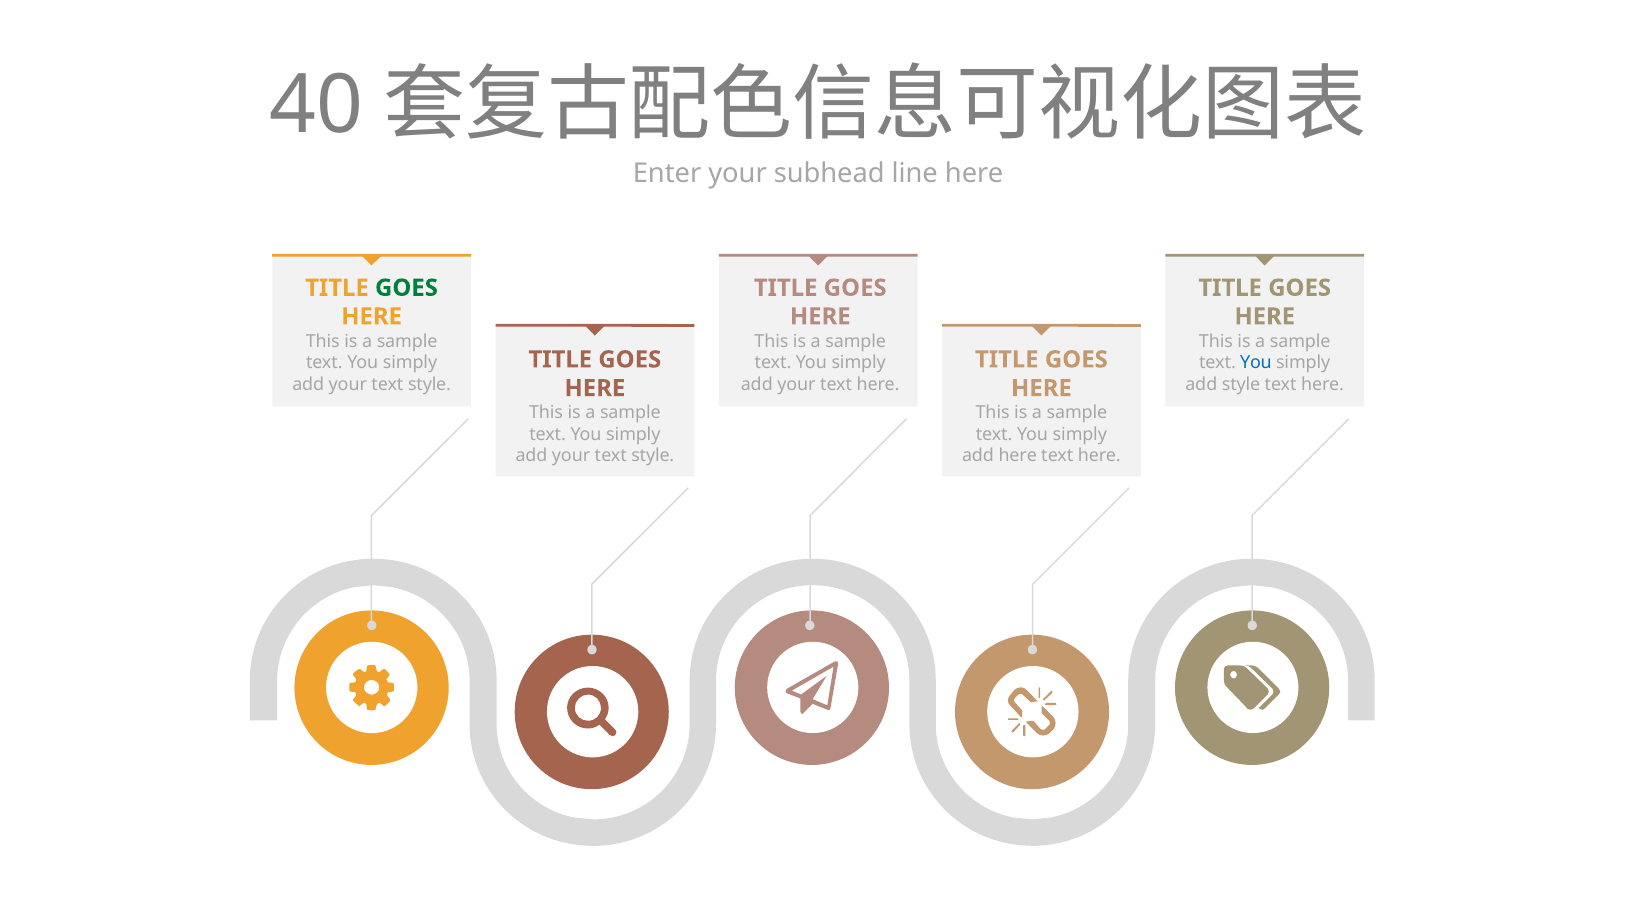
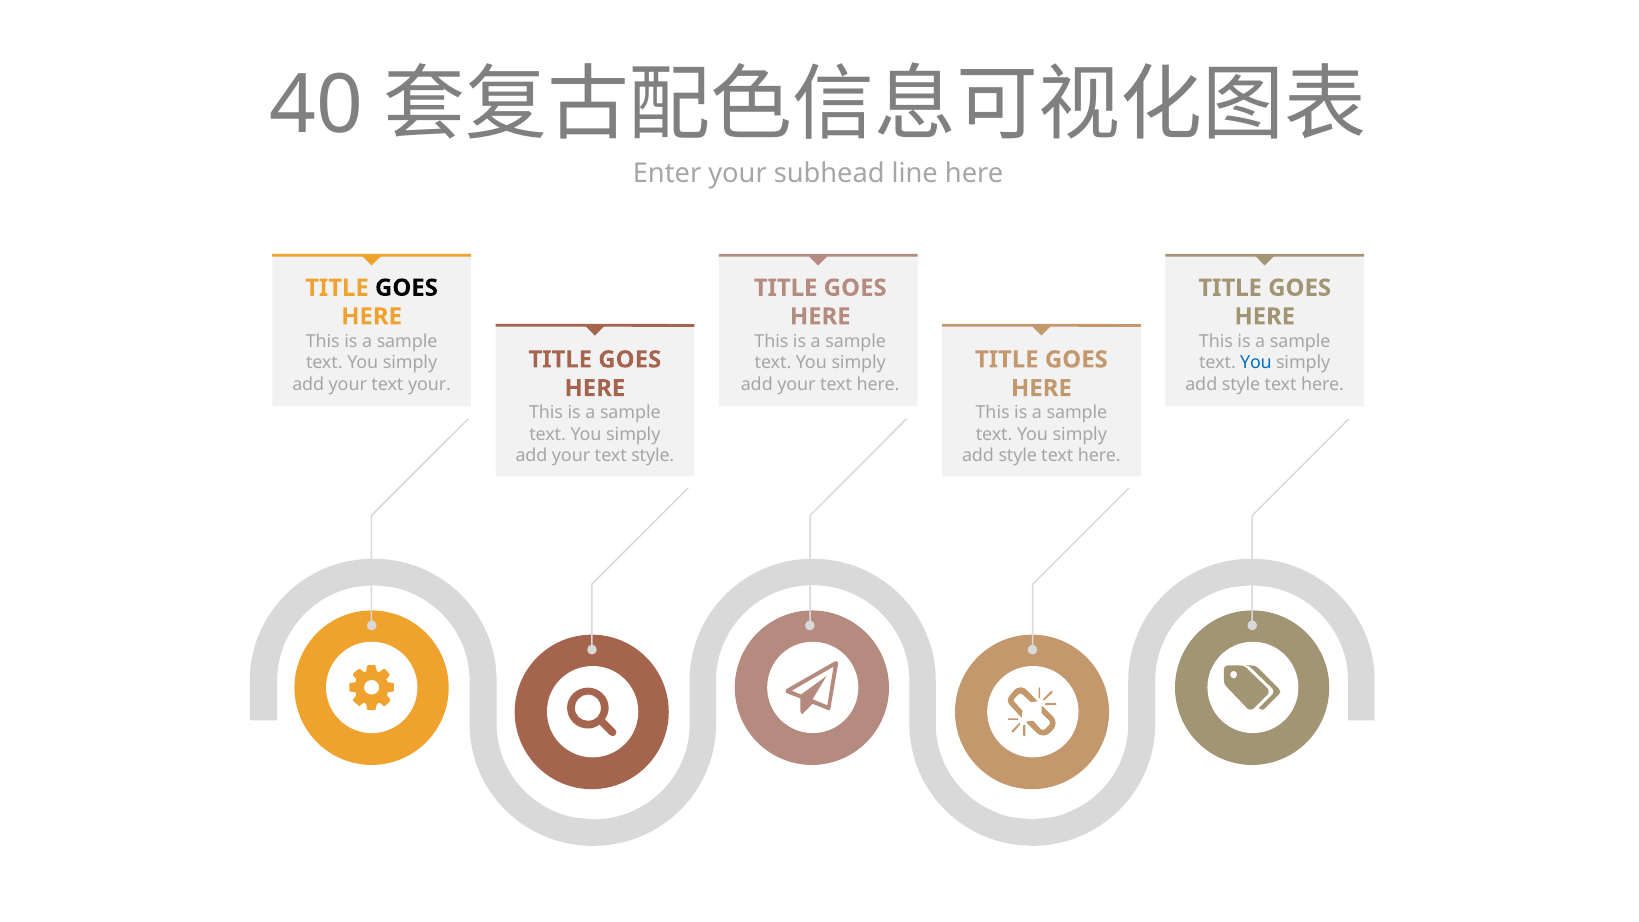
GOES colour: green -> black (406, 288)
style: style -> your (429, 384)
here: here -> style (1018, 456)
